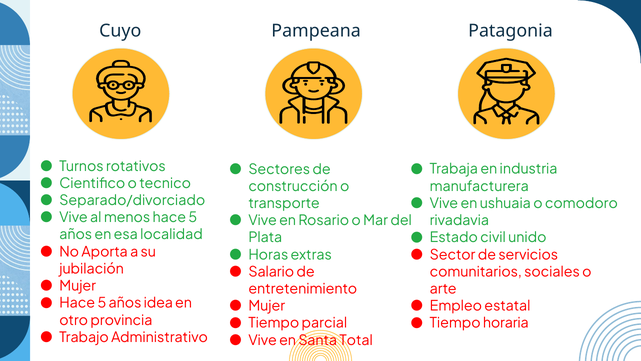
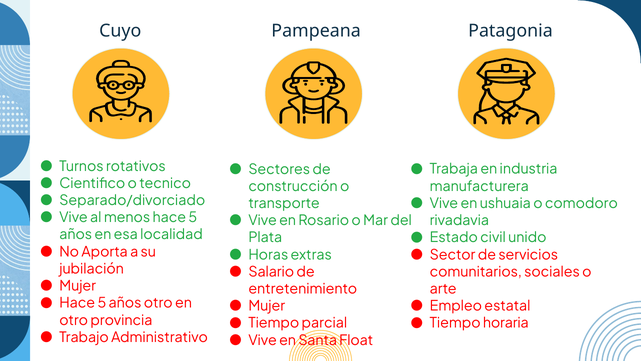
años idea: idea -> otro (158, 303)
Total: Total -> Float (356, 340)
